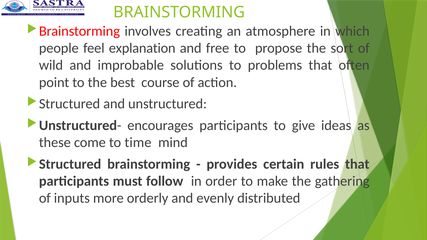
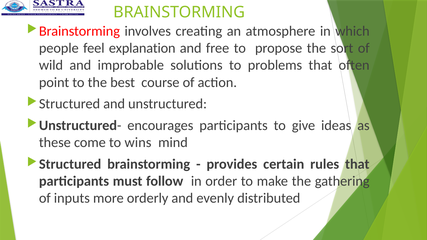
time: time -> wins (138, 143)
